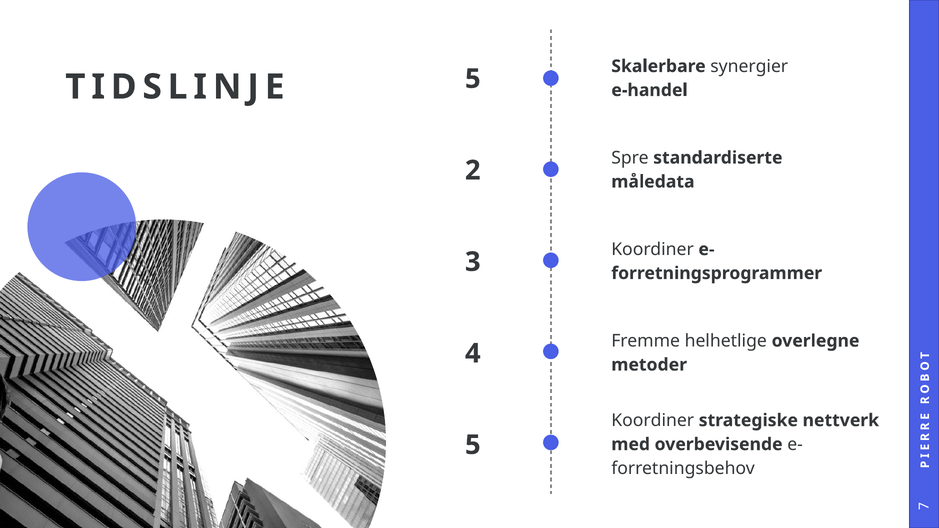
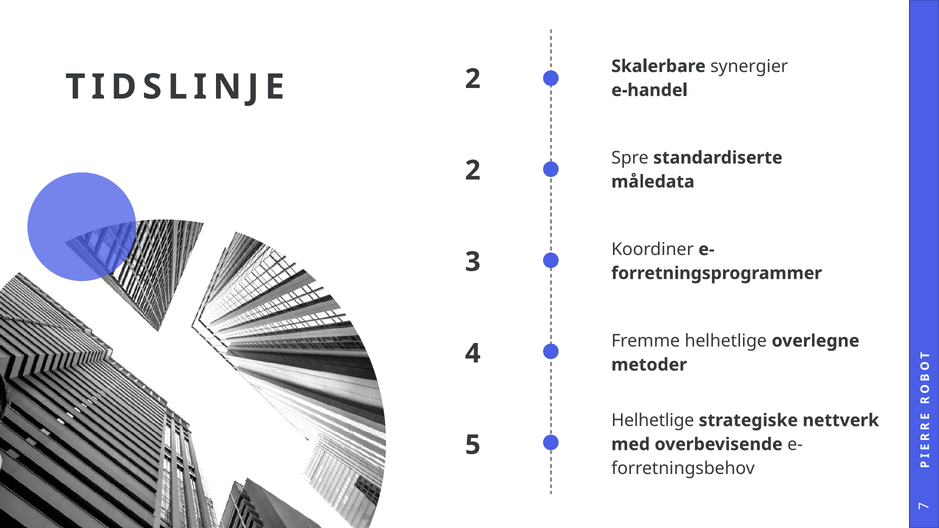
TIDSLINJE 5: 5 -> 2 (473, 79)
Koordiner: Koordiner -> Helhetlige (653, 421)
